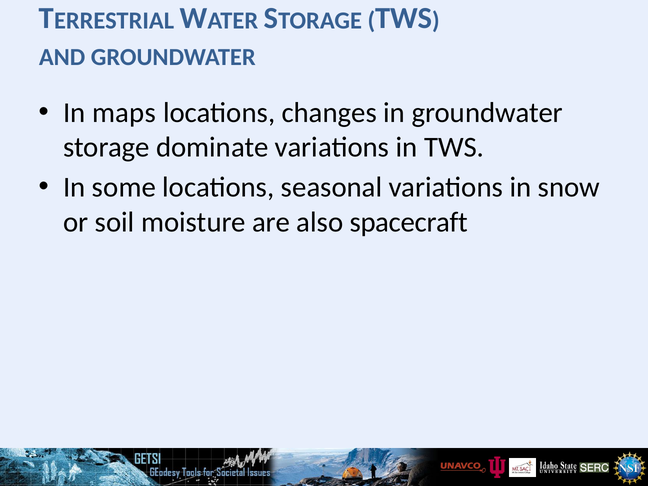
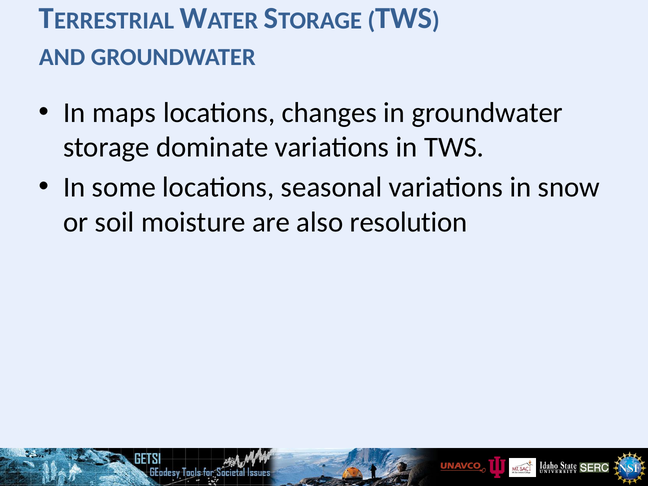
spacecraft: spacecraft -> resolution (409, 222)
